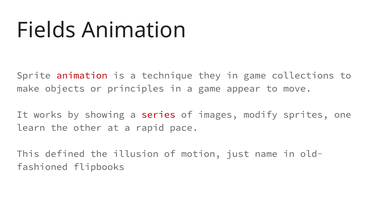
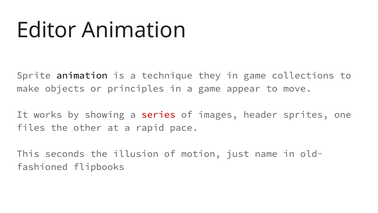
Fields: Fields -> Editor (46, 30)
animation colour: red -> black (82, 75)
modify: modify -> header (260, 114)
learn: learn -> files (31, 127)
defined: defined -> seconds (65, 153)
